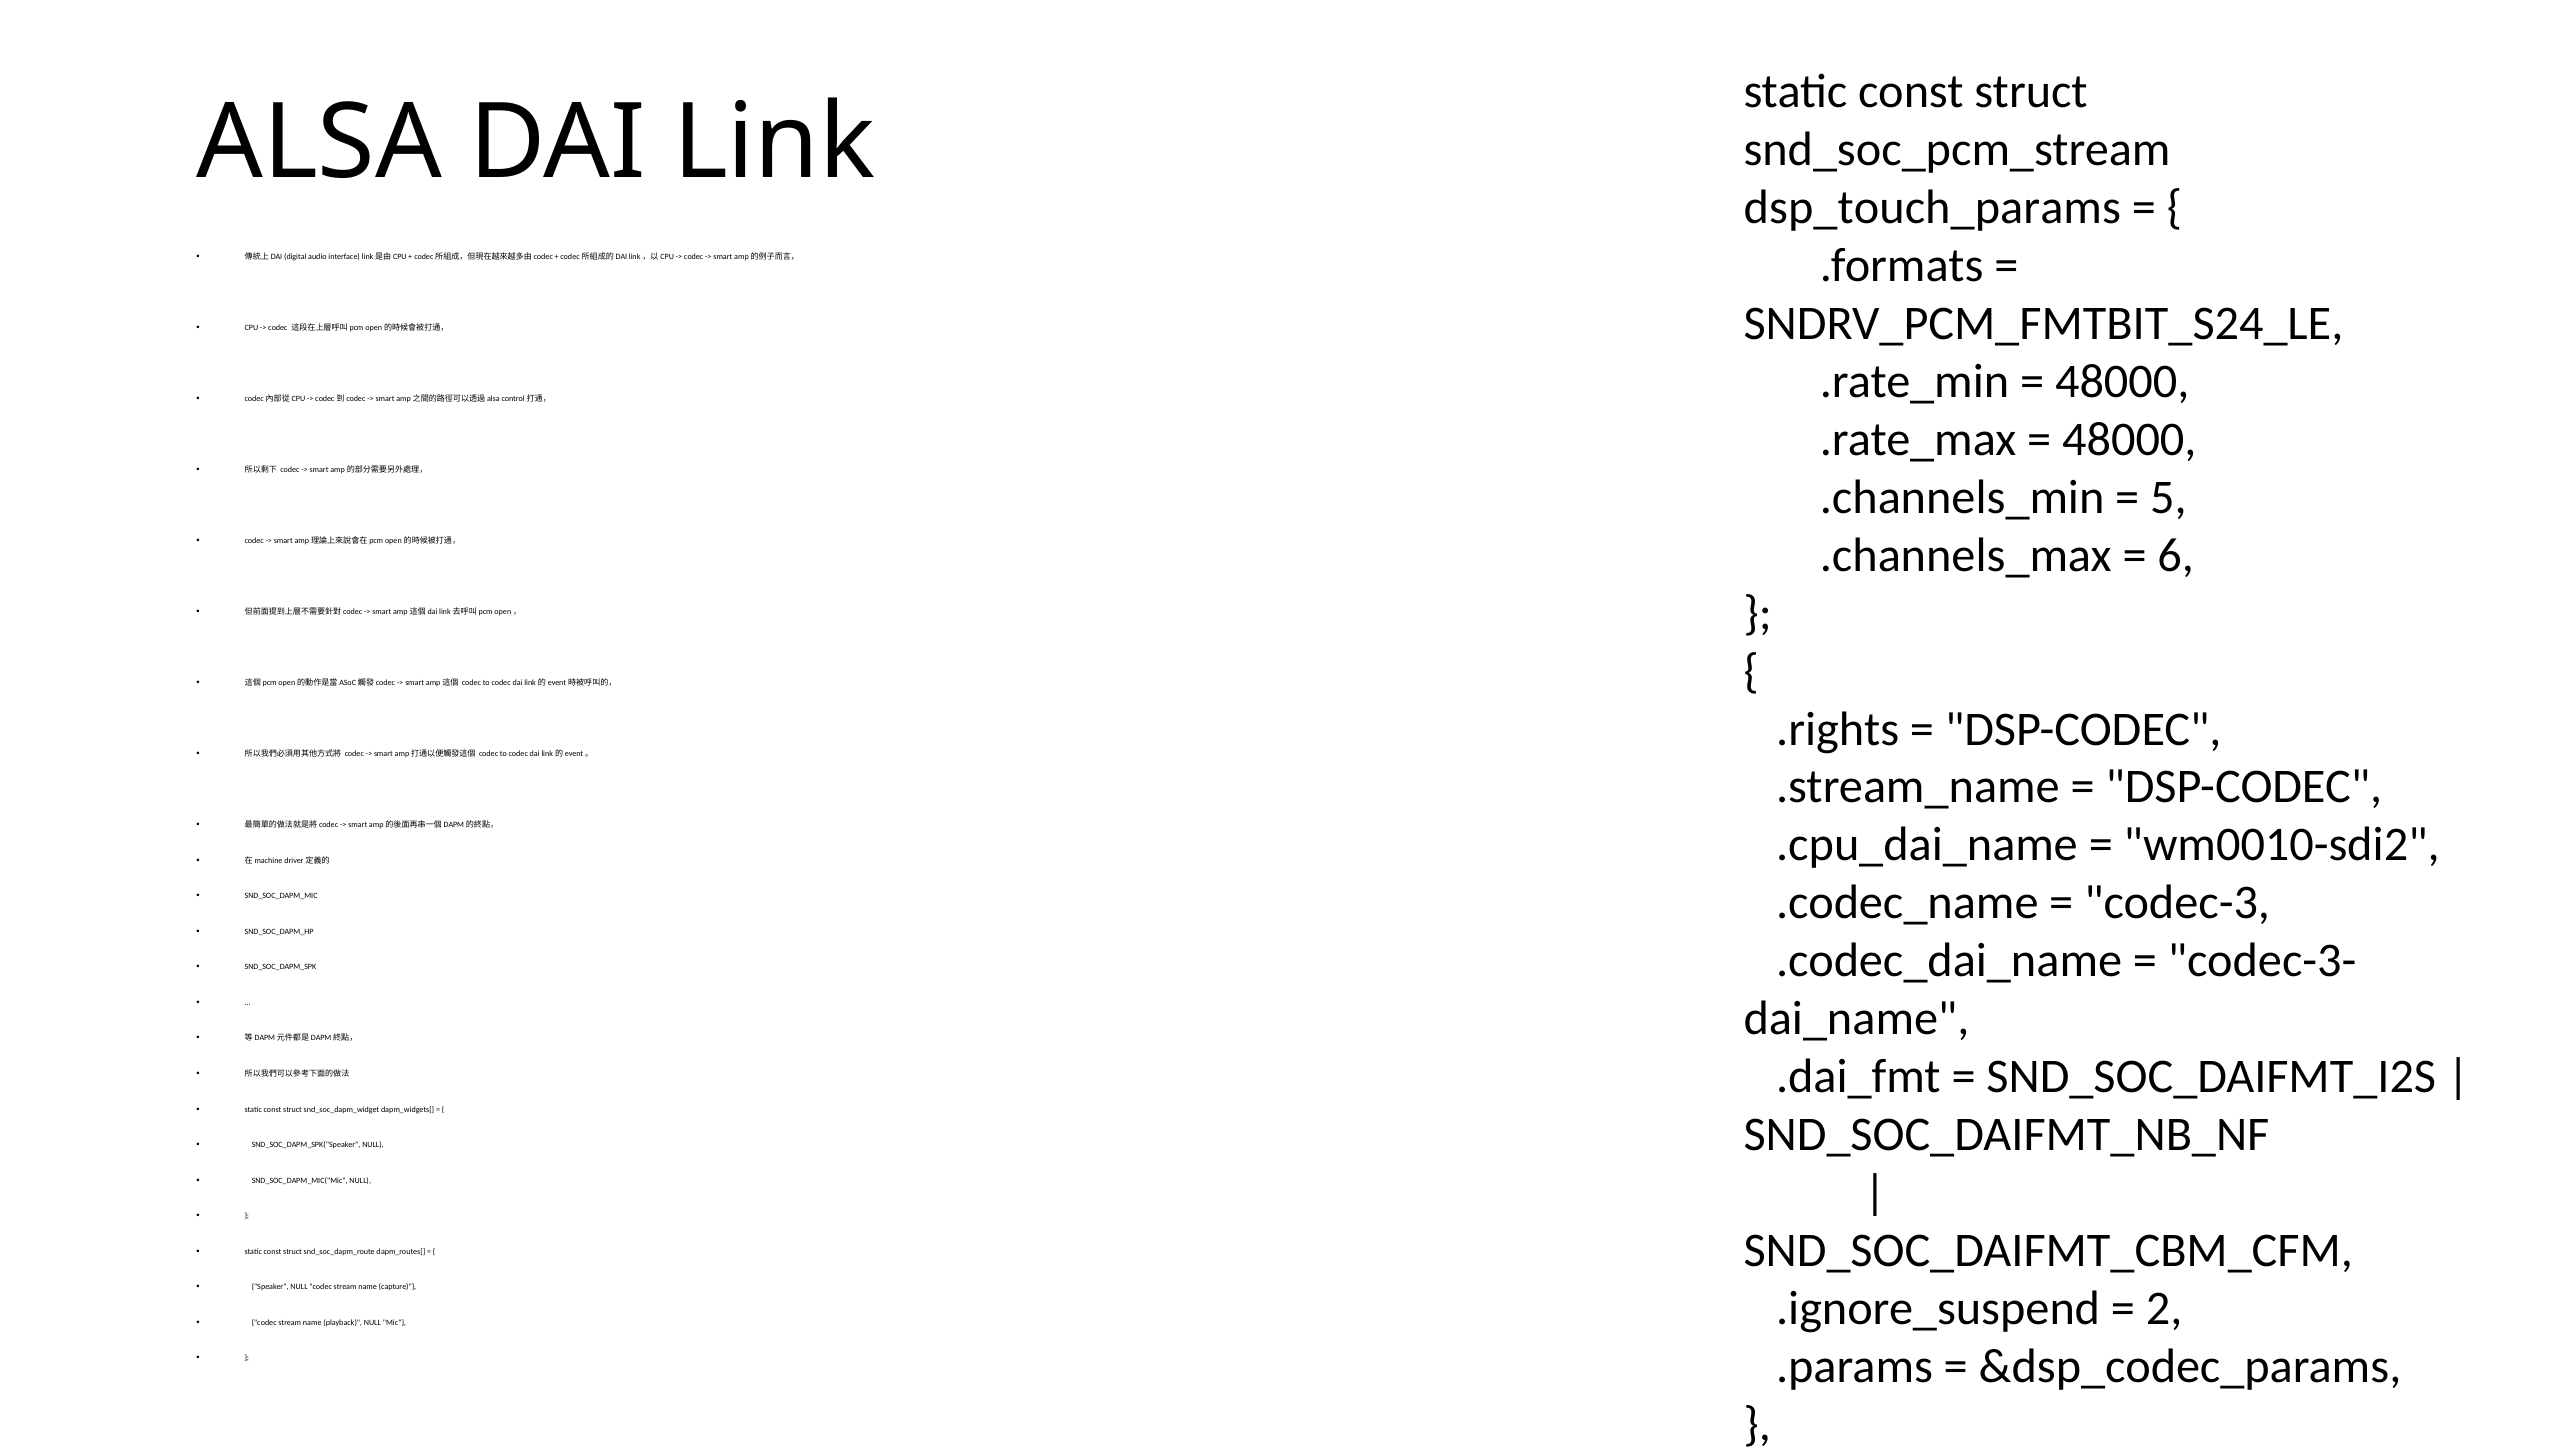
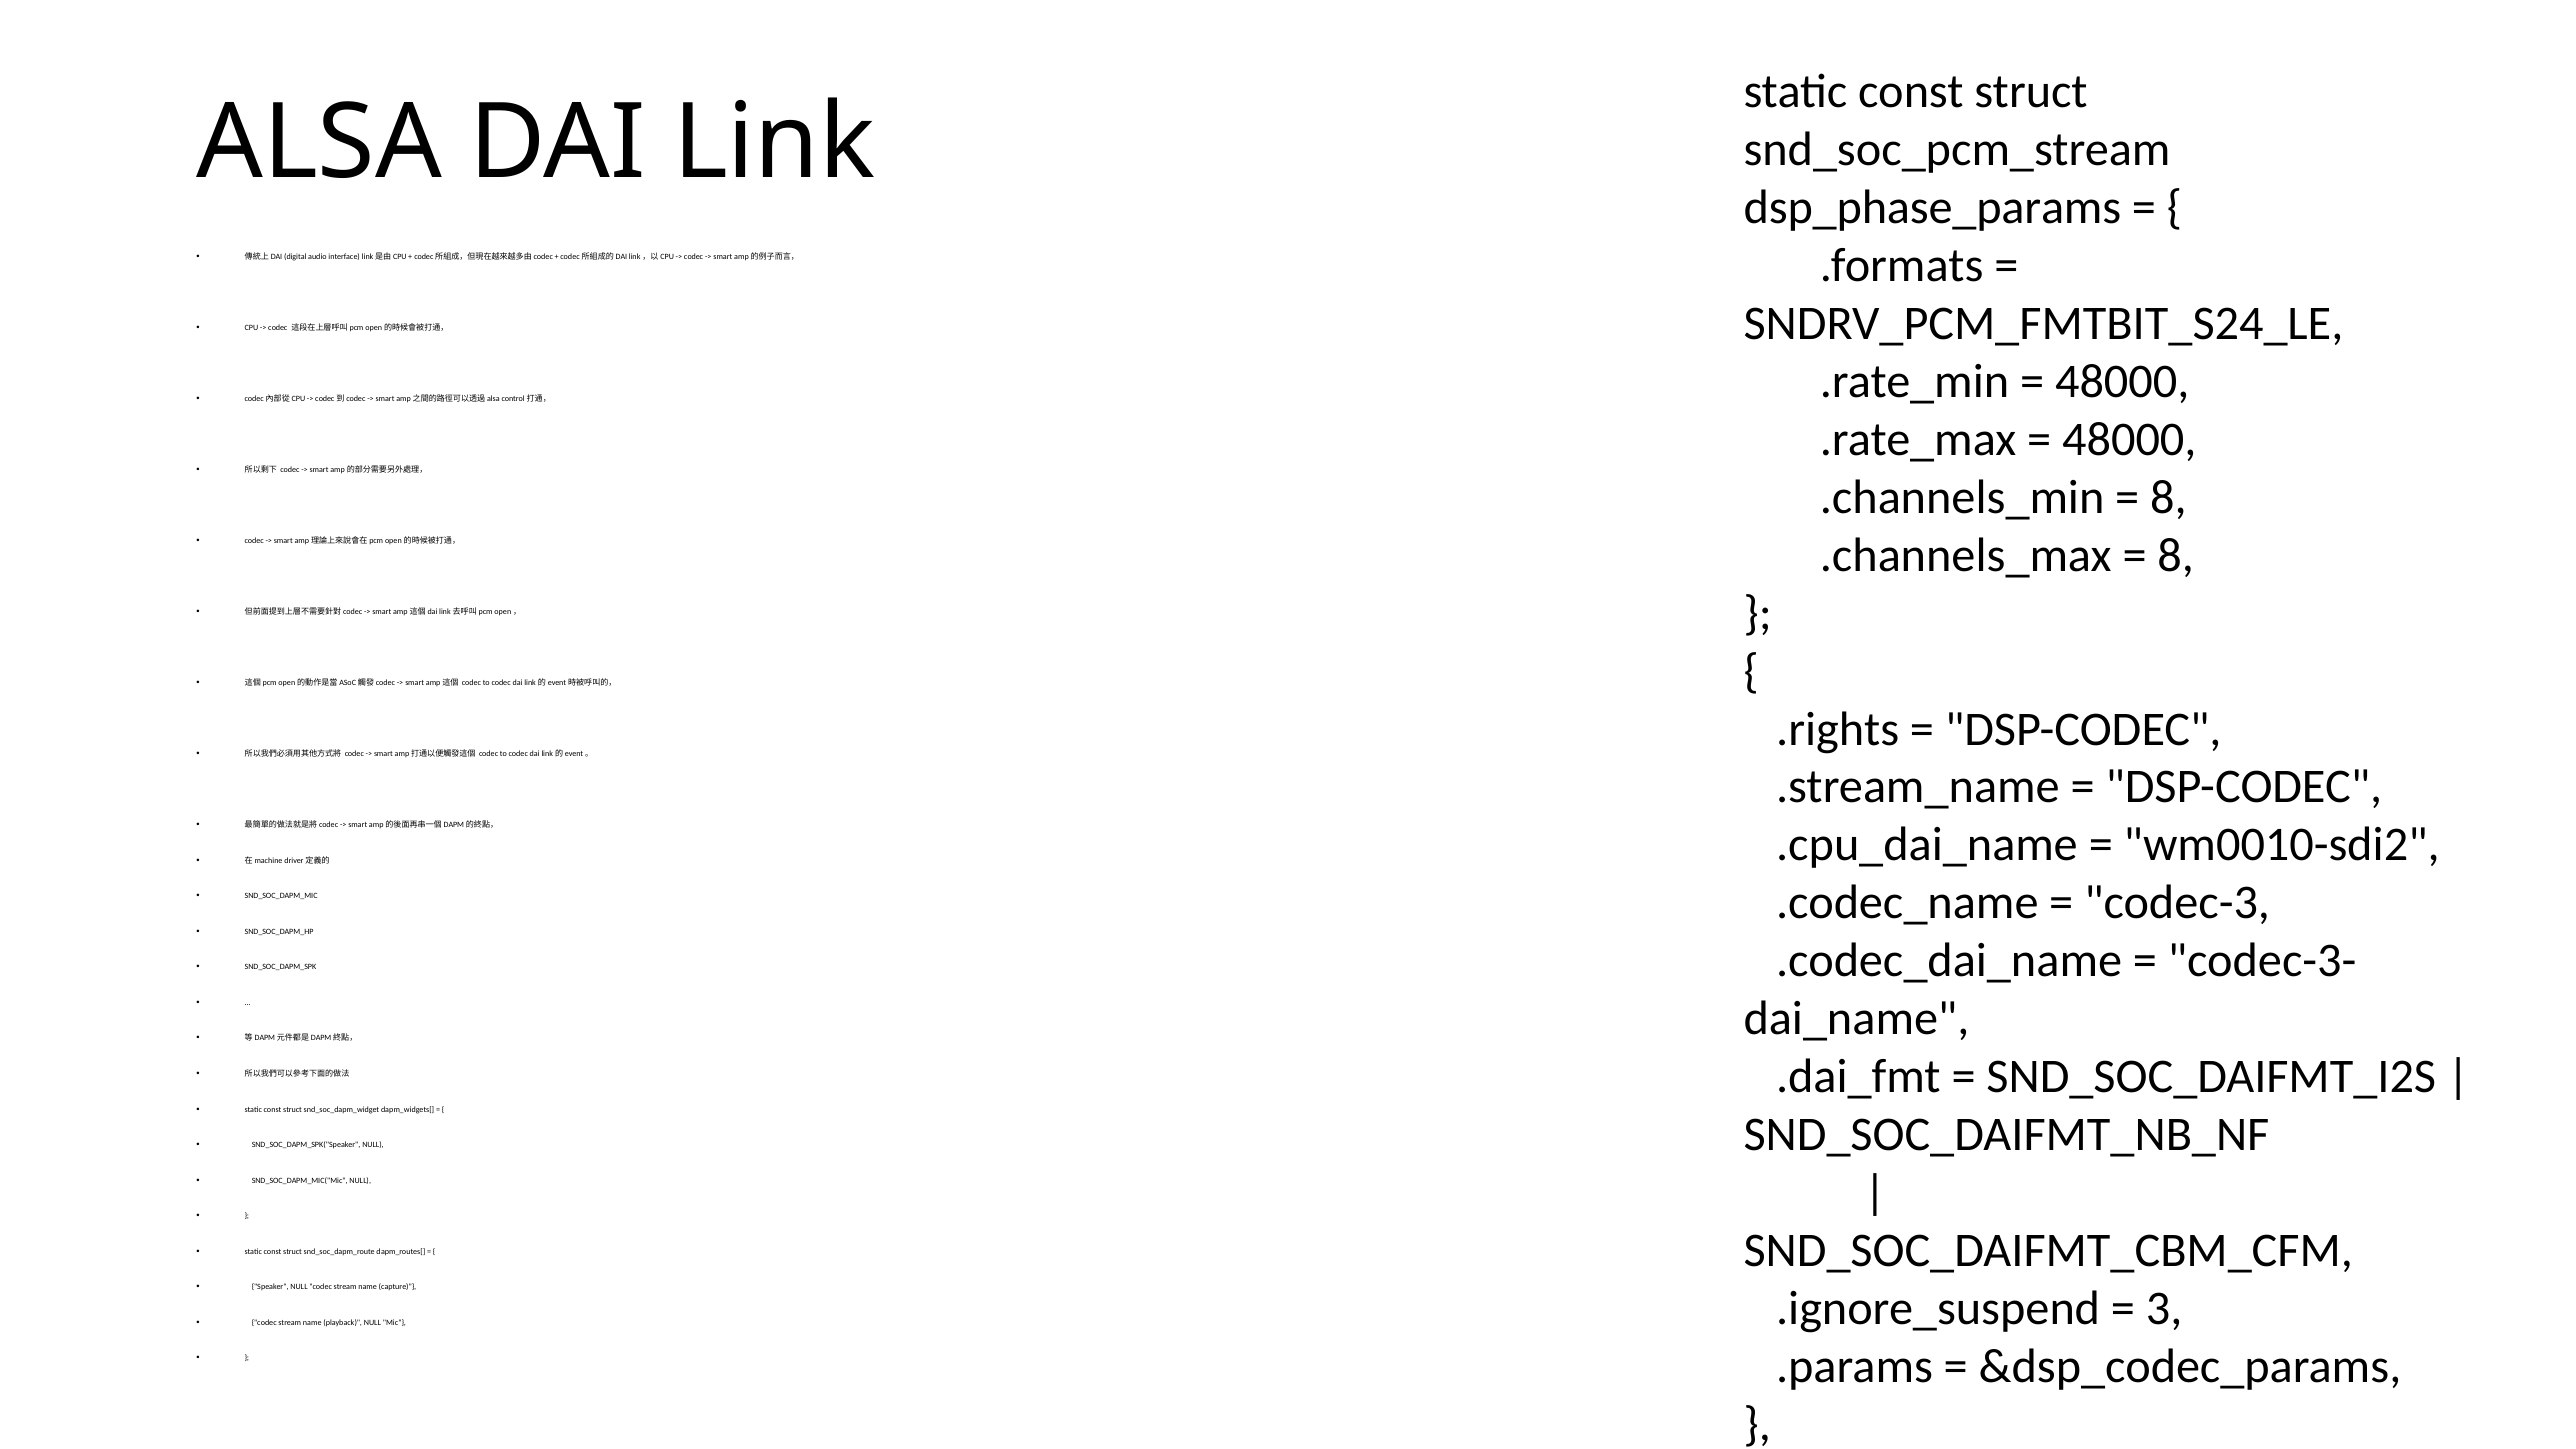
dsp_touch_params: dsp_touch_params -> dsp_phase_params (1932, 207)
5: 5 -> 8 (2168, 497)
6: 6 -> 8 (2176, 555)
2: 2 -> 3 (2164, 1309)
